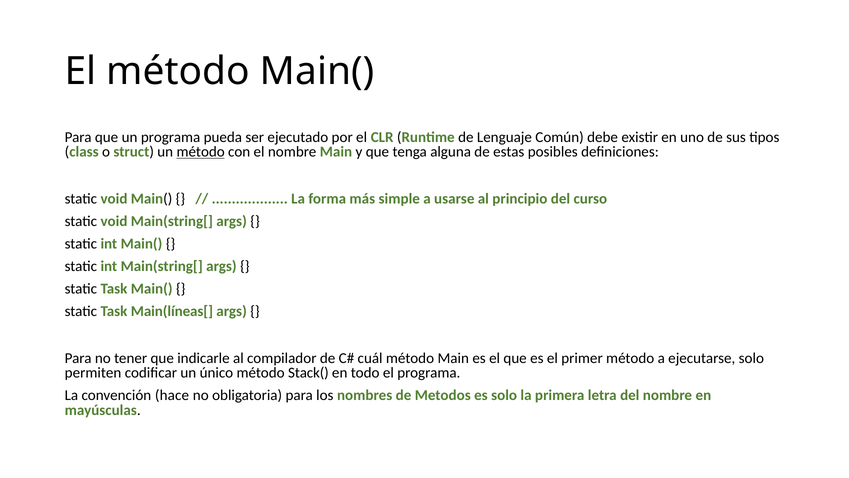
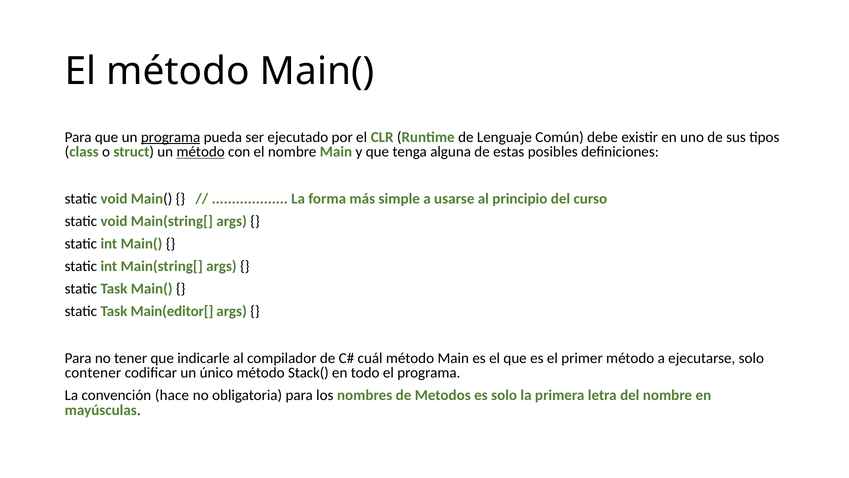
programa underline: none -> present (171, 137)
Main(líneas[: Main(líneas[ -> Main(editor[ (172, 311)
permiten: permiten -> contener (93, 373)
